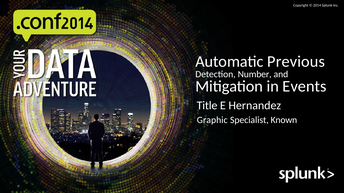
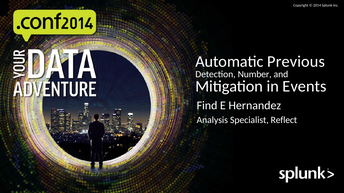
Title: Title -> Find (207, 106)
Graphic: Graphic -> Analysis (212, 120)
Known: Known -> Reflect (284, 120)
